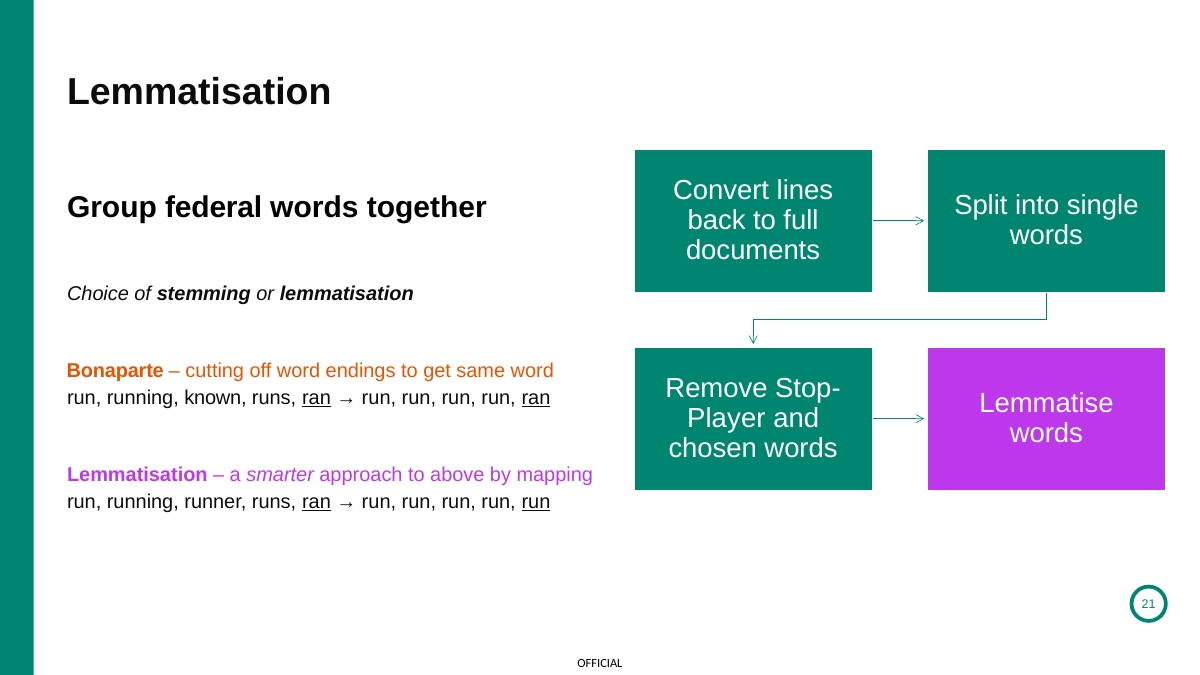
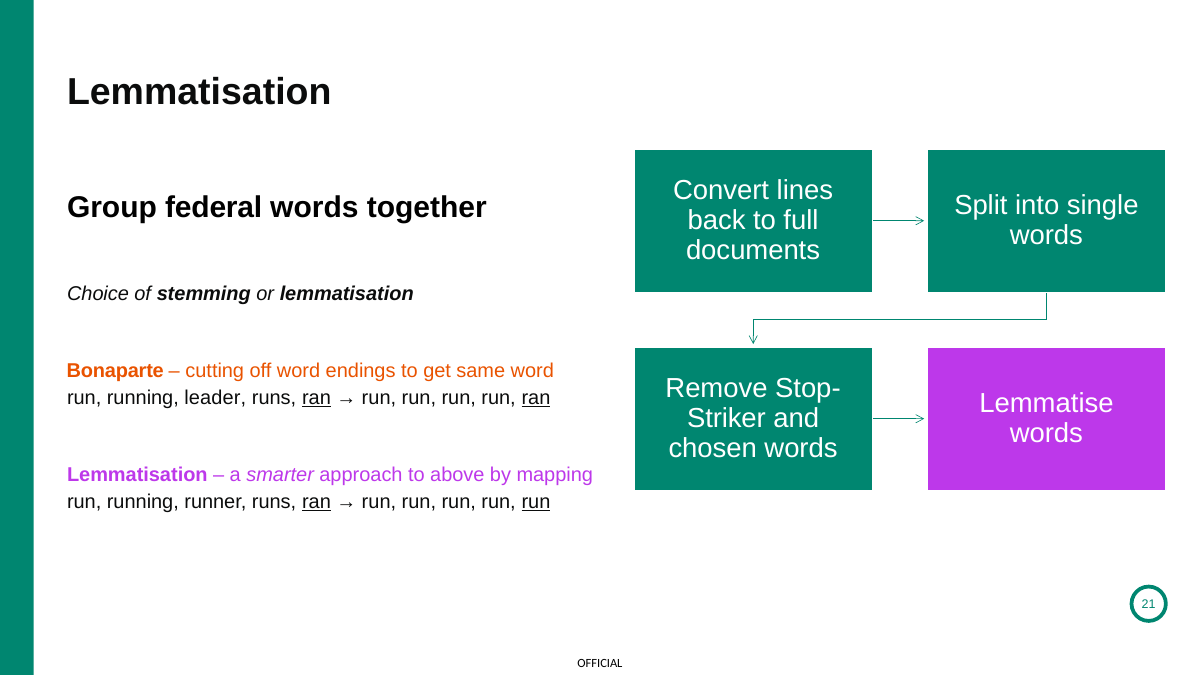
known: known -> leader (215, 398)
Player: Player -> Striker (726, 418)
